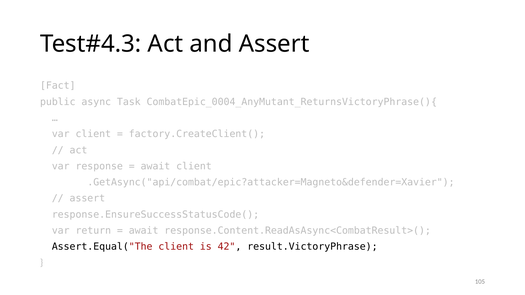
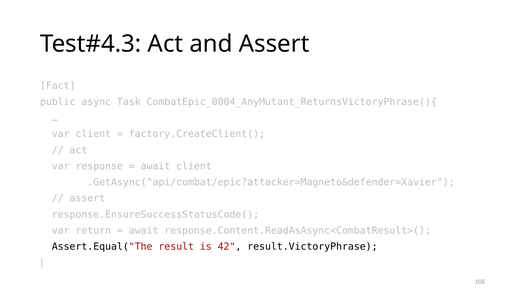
Assert.Equal("The client: client -> result (176, 247)
